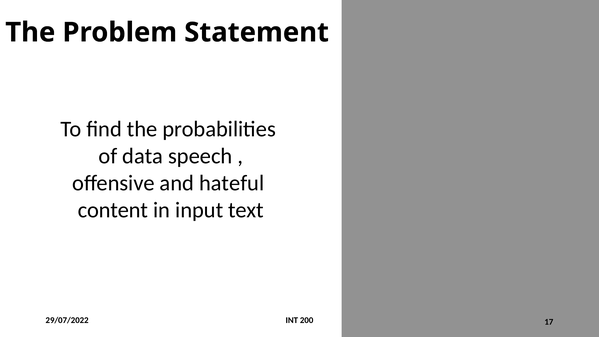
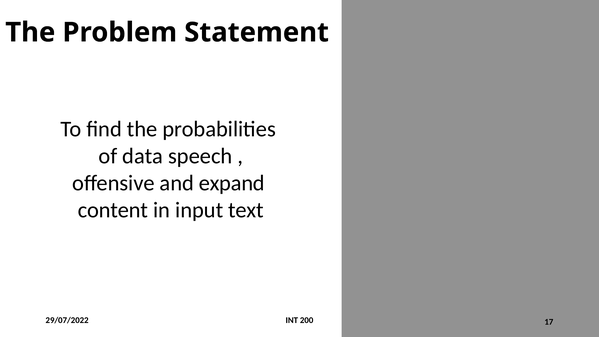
hateful: hateful -> expand (232, 183)
